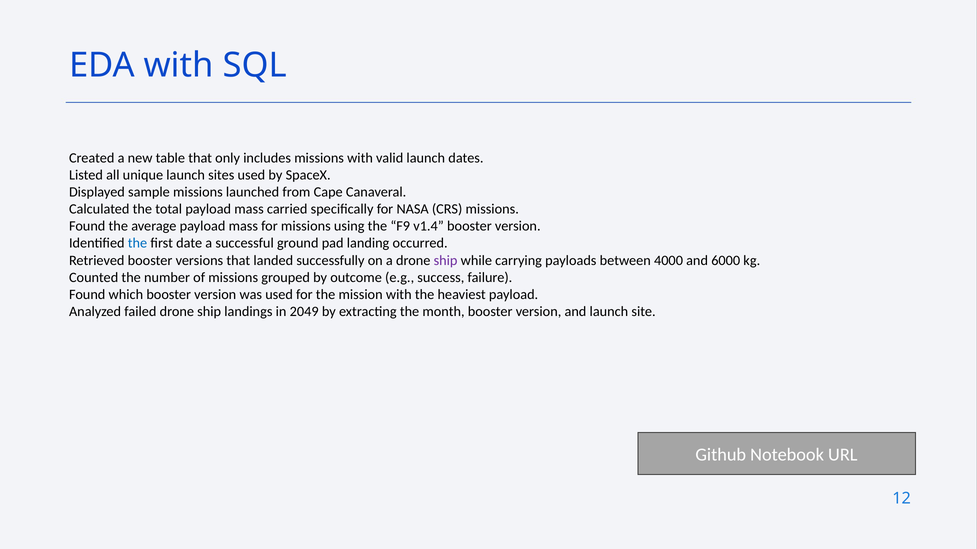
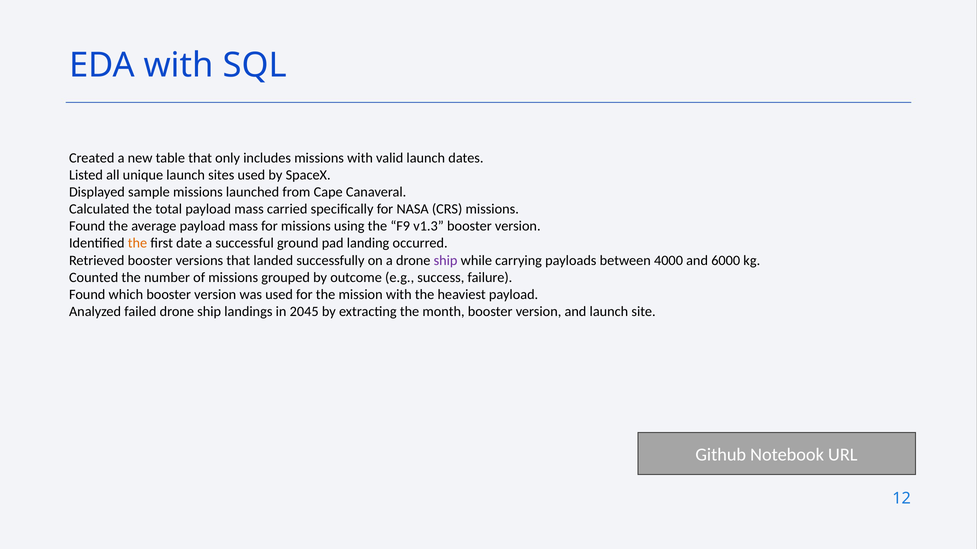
v1.4: v1.4 -> v1.3 (429, 226)
the colour: blue -> orange (138, 244)
2049: 2049 -> 2045 (304, 312)
